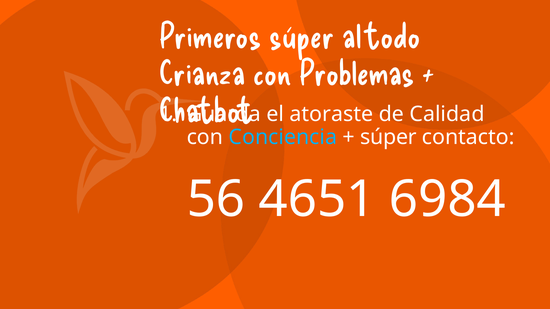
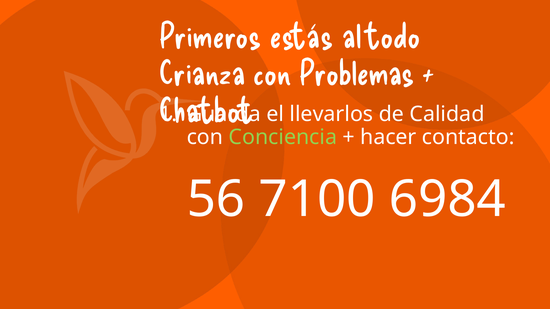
Primeros súper: súper -> estás (302, 37)
atoraste: atoraste -> llevarlos (331, 114)
Conciencia colour: light blue -> light green (283, 137)
súper: súper -> hacer (388, 137)
4651: 4651 -> 7100 (317, 200)
